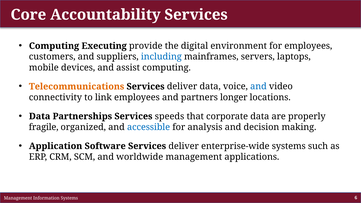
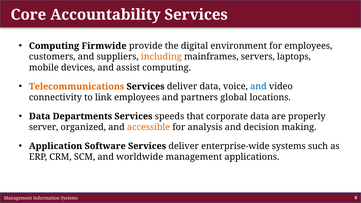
Executing: Executing -> Firmwide (104, 46)
including colour: blue -> orange (161, 57)
longer: longer -> global (234, 97)
Partnerships: Partnerships -> Departments (82, 116)
fragile: fragile -> server (44, 127)
accessible colour: blue -> orange (149, 127)
